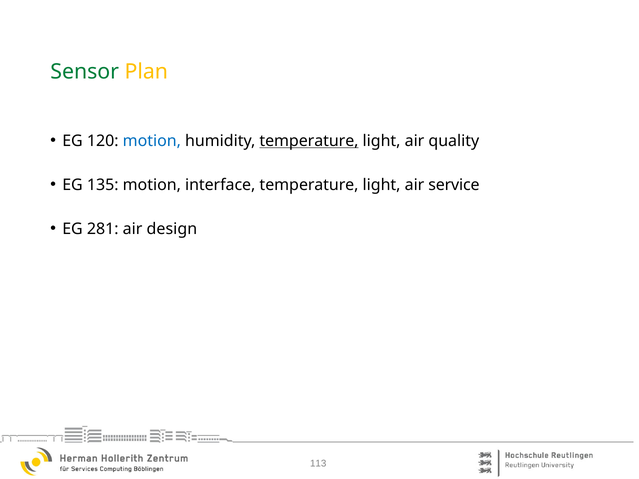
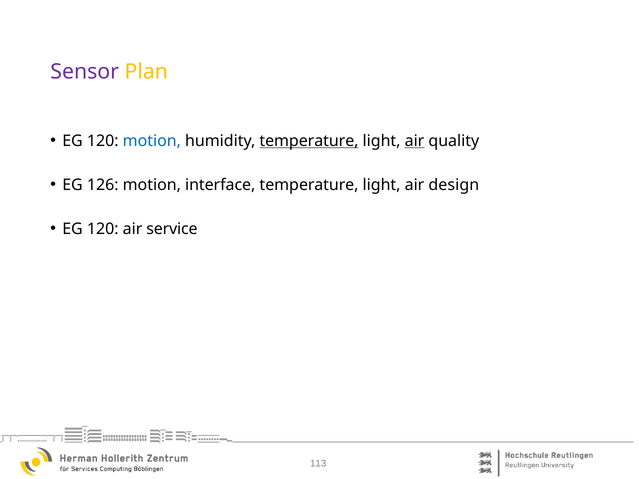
Sensor colour: green -> purple (85, 72)
air underline: none -> present (415, 141)
135: 135 -> 126 (103, 185)
service: service -> design (454, 185)
281: 281 -> 120 (103, 229)
design: design -> service (172, 229)
